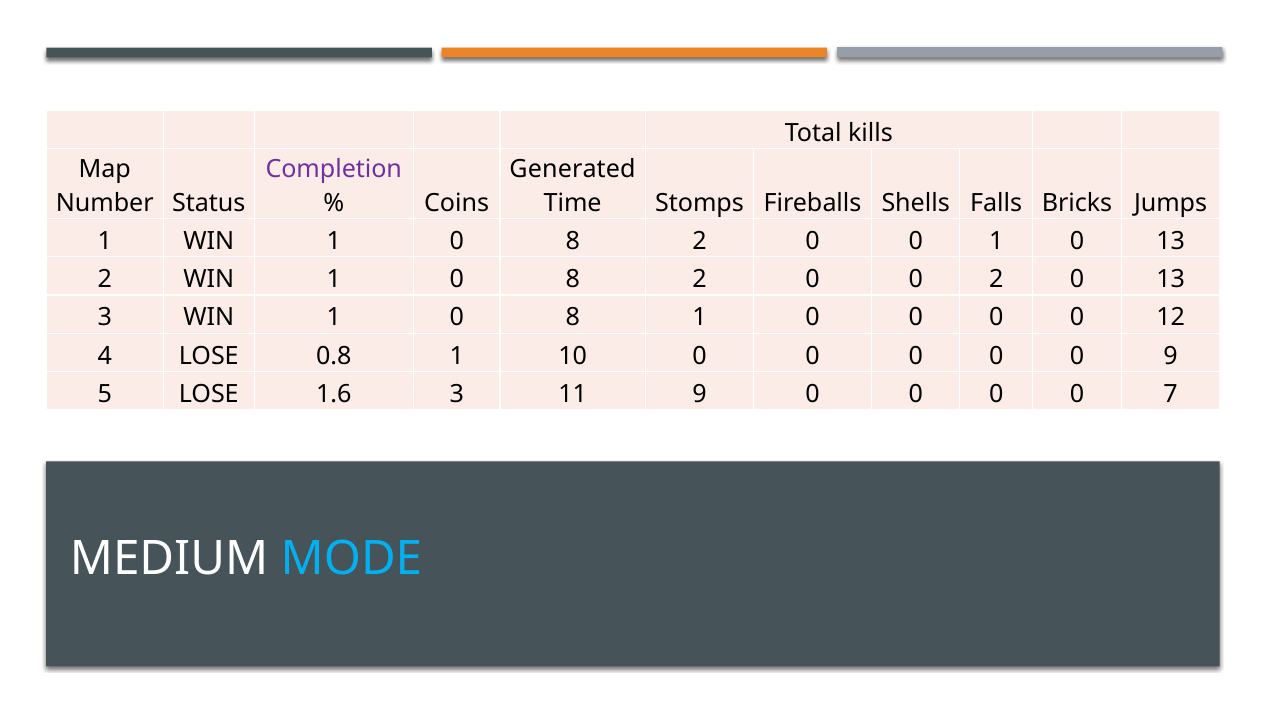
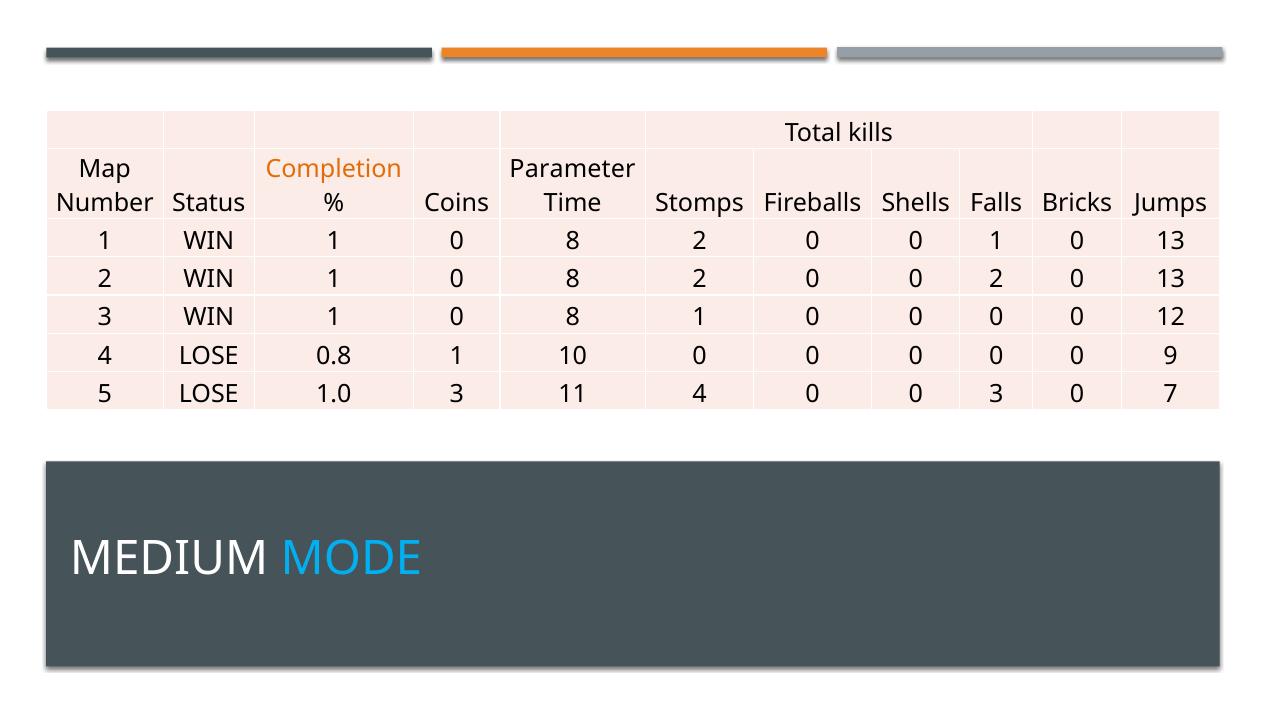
Completion colour: purple -> orange (334, 169)
Generated: Generated -> Parameter (573, 169)
1.6: 1.6 -> 1.0 (334, 394)
11 9: 9 -> 4 (700, 394)
0: 0 -> 3 (996, 394)
